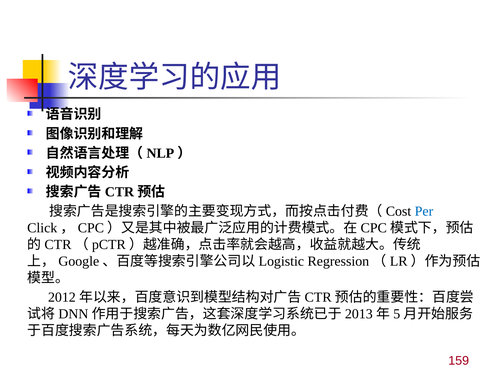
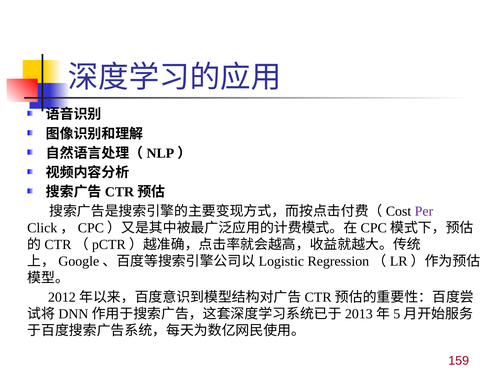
Per colour: blue -> purple (424, 212)
